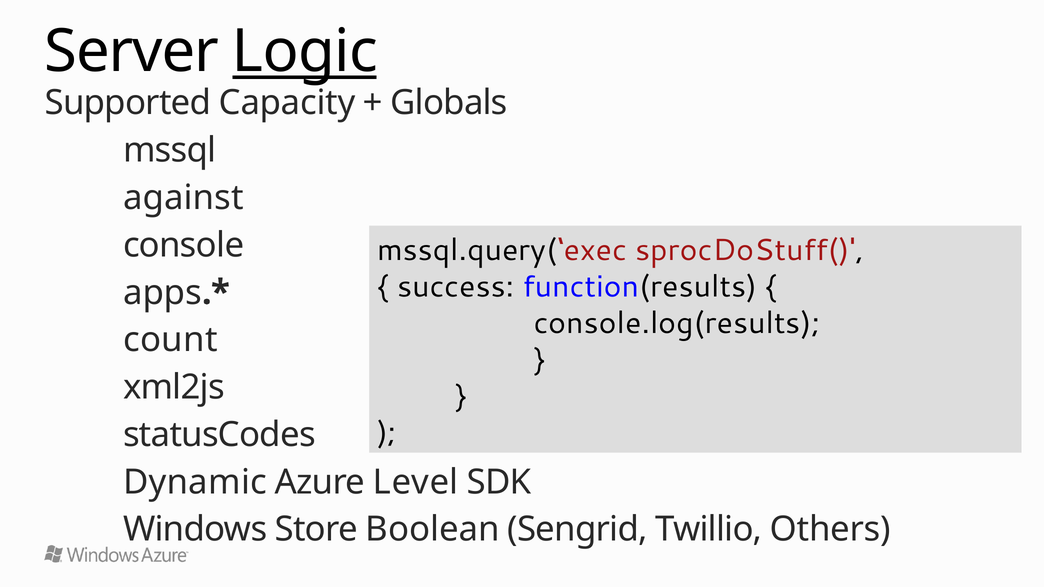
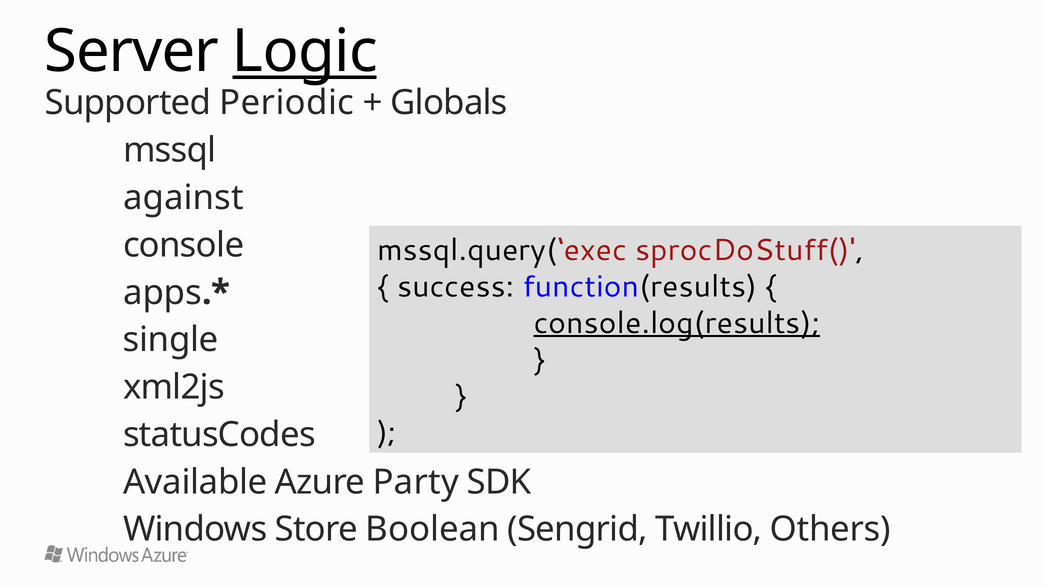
Capacity: Capacity -> Periodic (287, 103)
console.log(results underline: none -> present (677, 323)
count: count -> single (171, 340)
Dynamic: Dynamic -> Available (195, 482)
Level: Level -> Party (416, 482)
